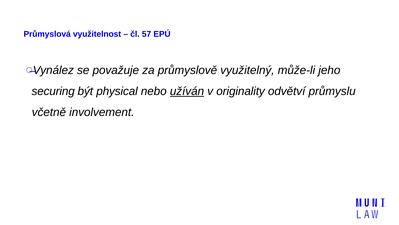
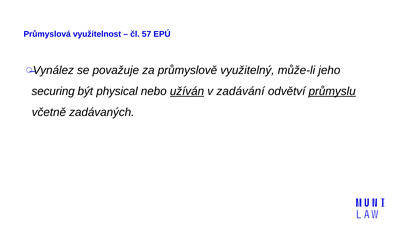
originality: originality -> zadávání (240, 91)
průmyslu underline: none -> present (332, 91)
involvement: involvement -> zadávaných (102, 112)
